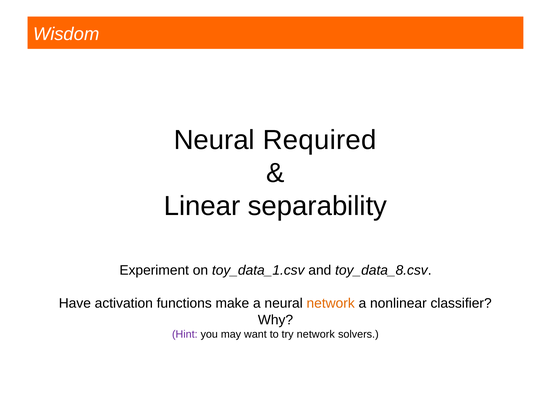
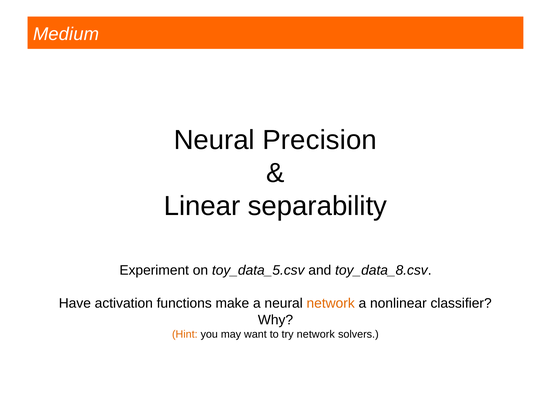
Wisdom: Wisdom -> Medium (66, 34)
Required: Required -> Precision (320, 140)
toy_data_1.csv: toy_data_1.csv -> toy_data_5.csv (258, 270)
Hint colour: purple -> orange (185, 335)
